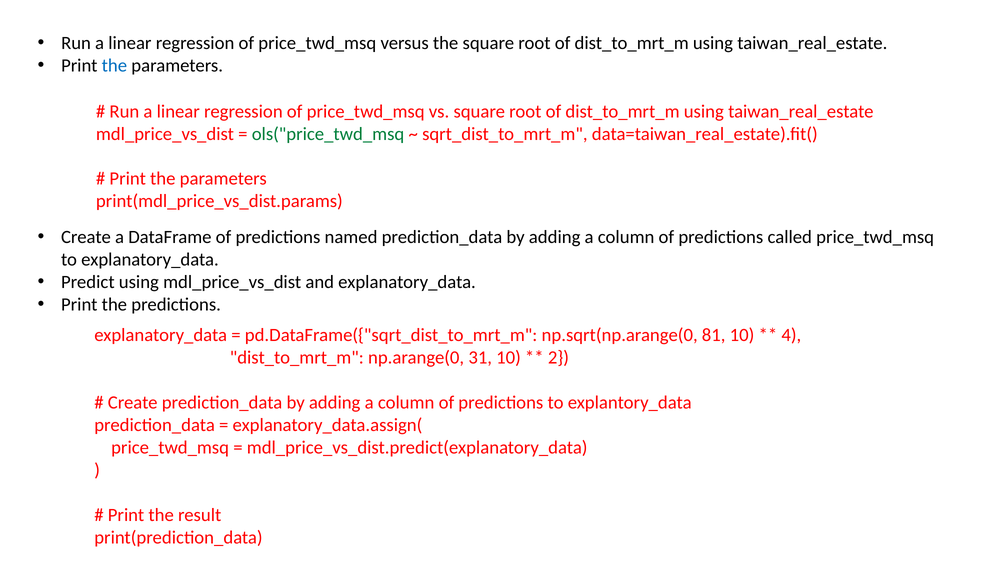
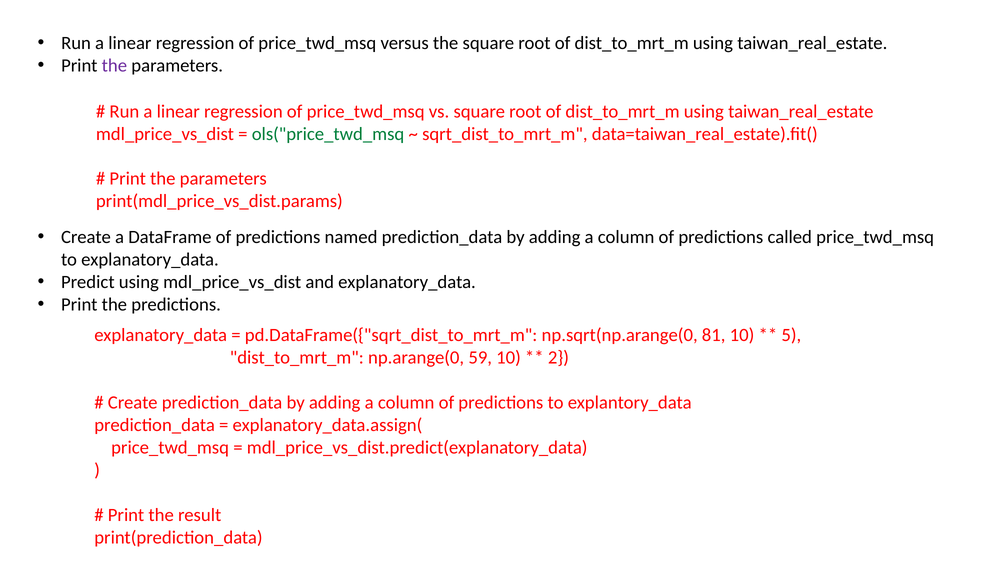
the colour: blue -> purple (114, 66)
4: 4 -> 5 (791, 335)
31: 31 -> 59 (480, 358)
